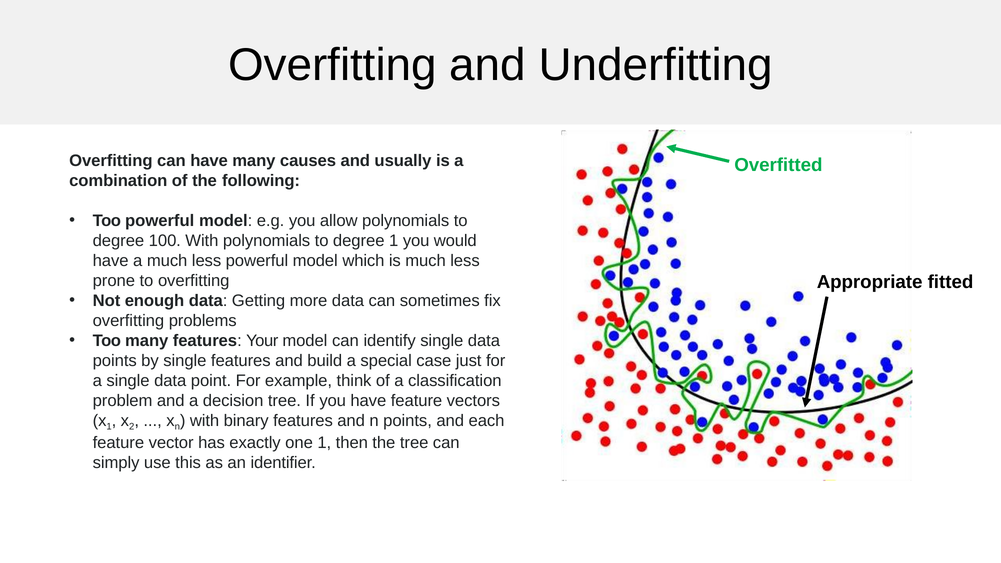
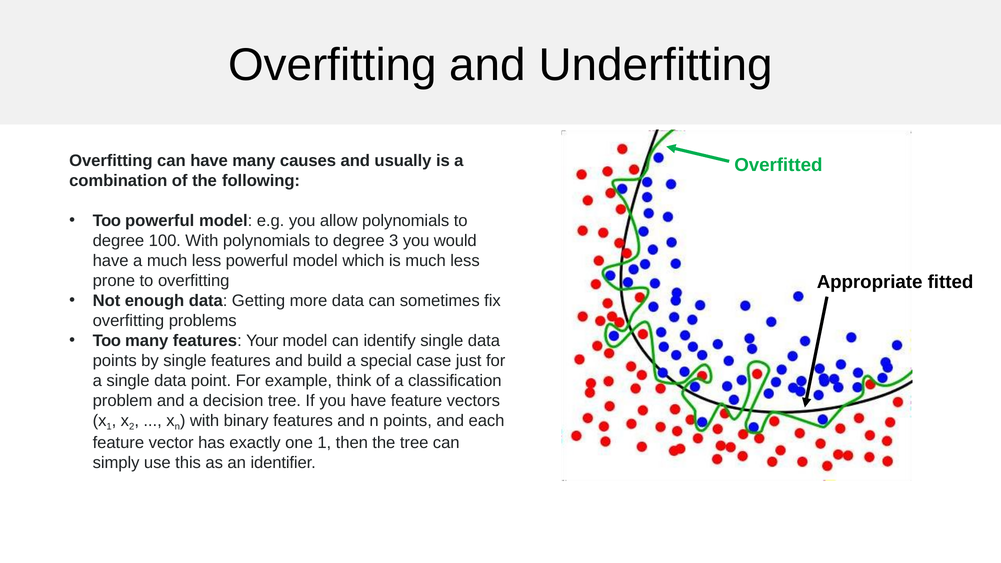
degree 1: 1 -> 3 (394, 241)
